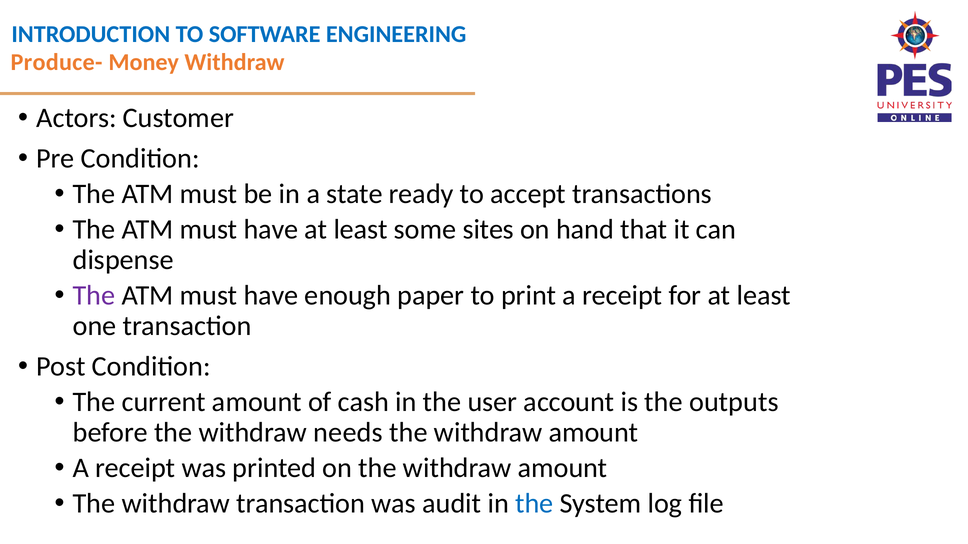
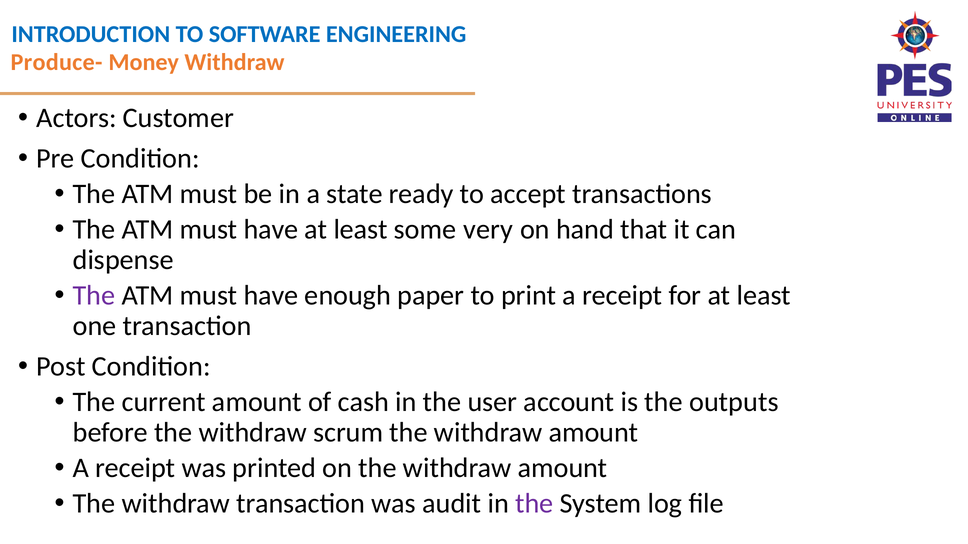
sites: sites -> very (488, 230)
needs: needs -> scrum (348, 433)
the colour: blue -> purple (534, 504)
